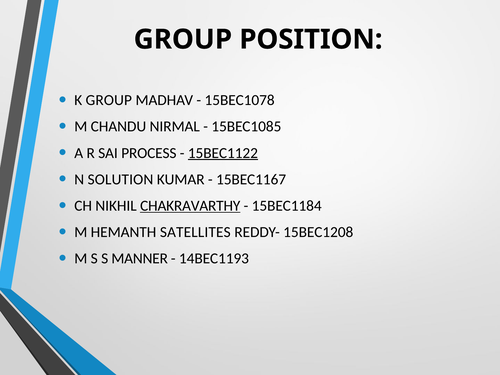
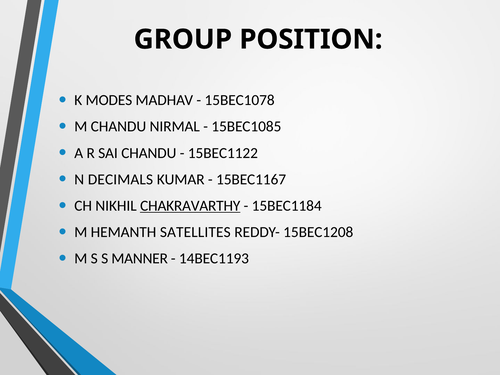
K GROUP: GROUP -> MODES (109, 100)
SAI PROCESS: PROCESS -> CHANDU (149, 153)
15BEC1122 underline: present -> none (223, 153)
SOLUTION: SOLUTION -> DECIMALS (120, 179)
